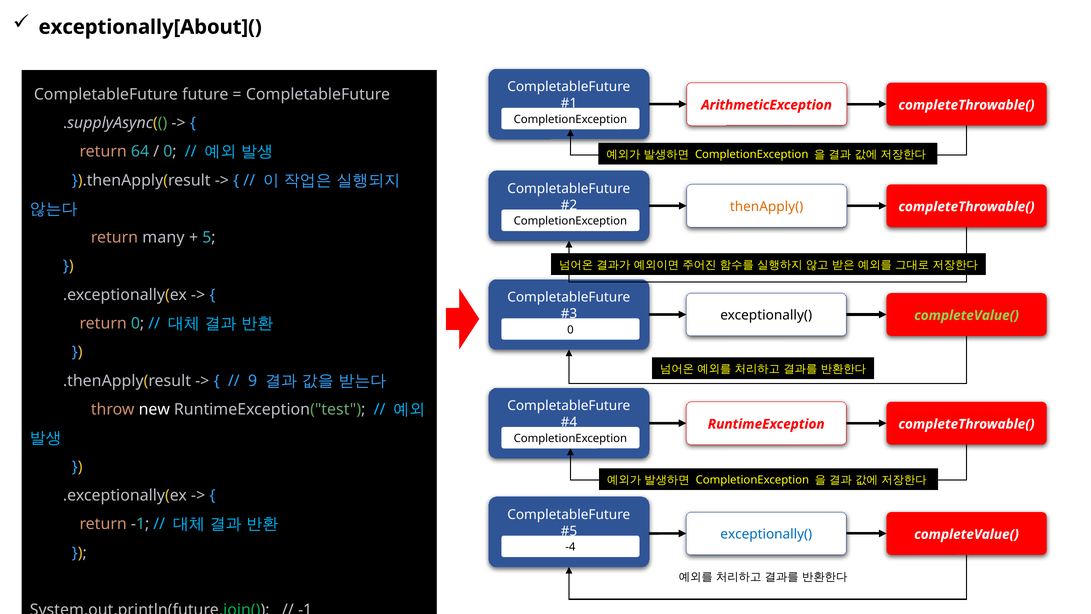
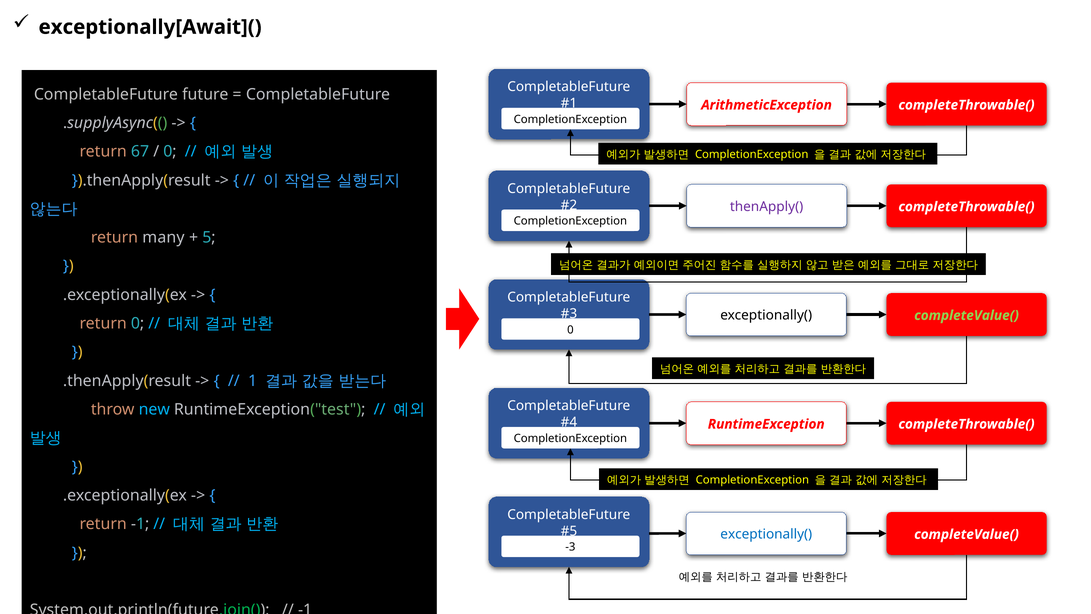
exceptionally[About](: exceptionally[About]( -> exceptionally[Await]( (150, 27)
64: 64 -> 67 (140, 152)
thenApply( colour: orange -> purple (767, 207)
9: 9 -> 1 (253, 381)
new colour: white -> light blue (154, 409)
-4: -4 -> -3 (570, 547)
